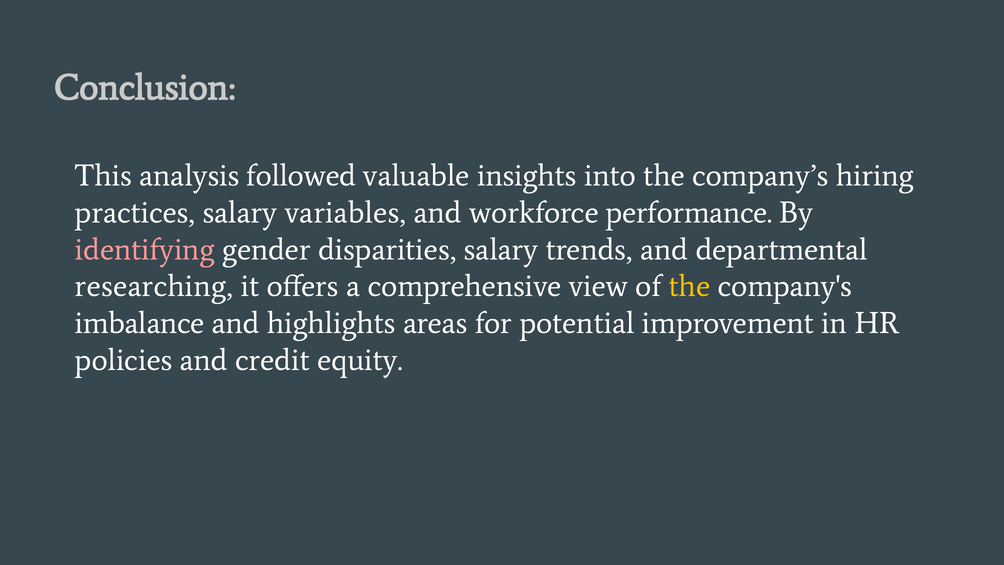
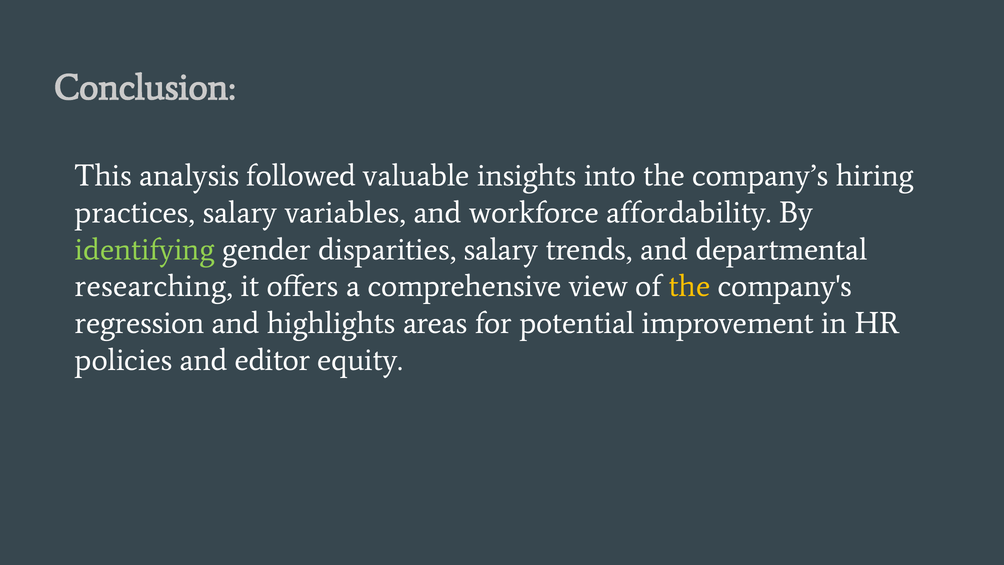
performance: performance -> affordability (689, 213)
identifying colour: pink -> light green (145, 249)
imbalance: imbalance -> regression (140, 323)
credit: credit -> editor (273, 360)
